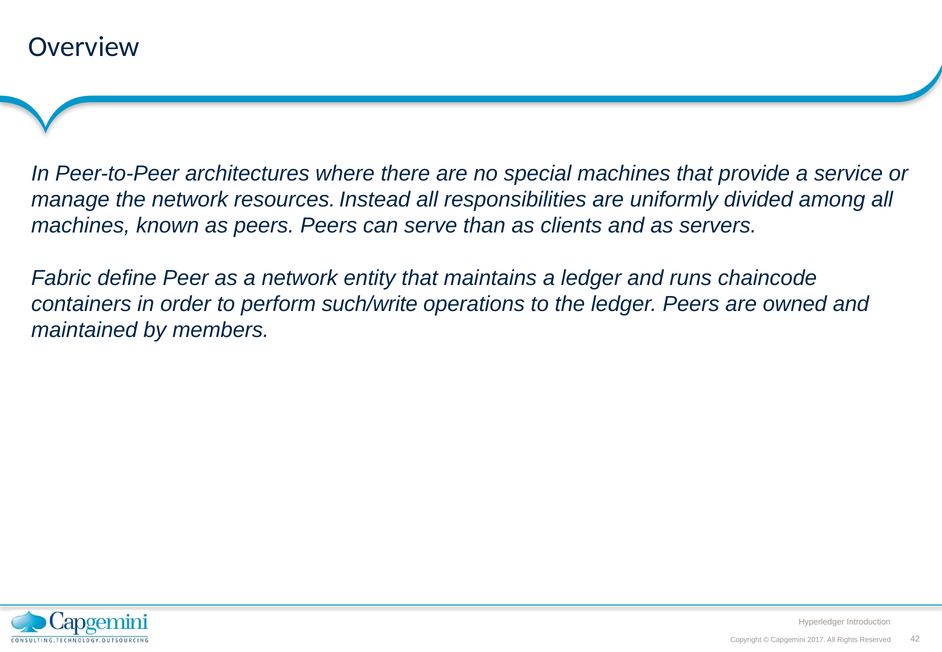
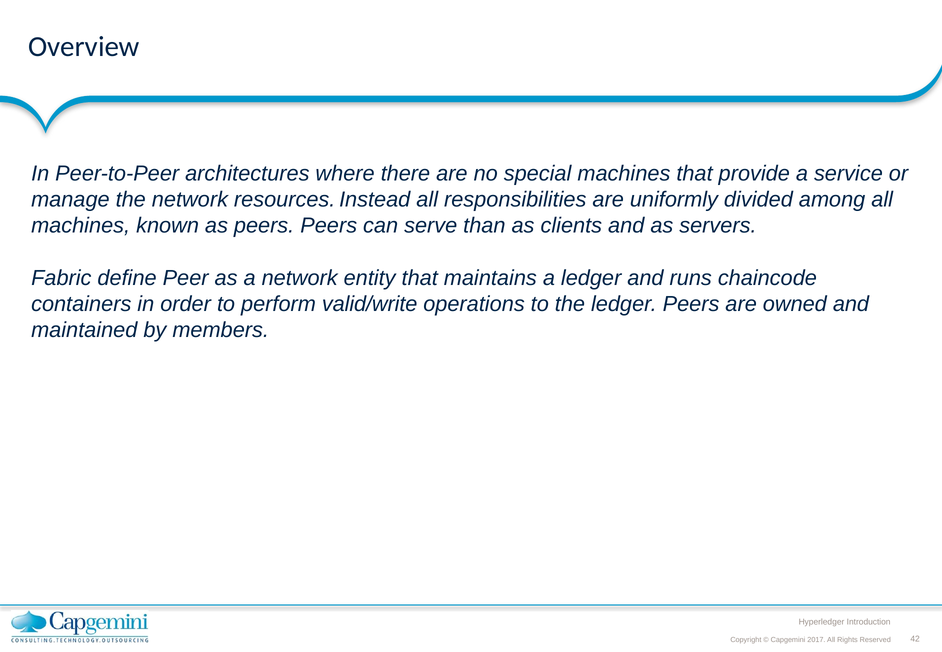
such/write: such/write -> valid/write (370, 304)
